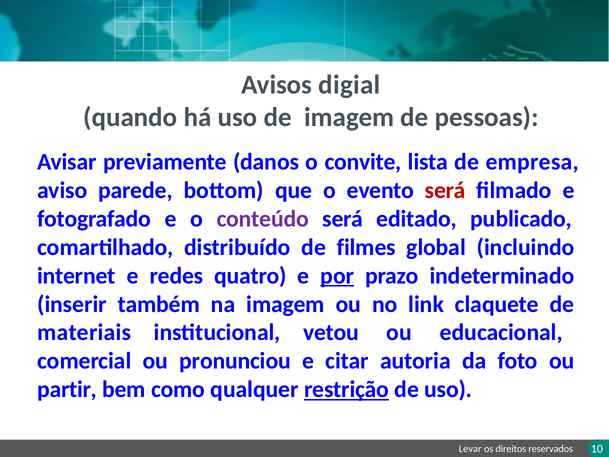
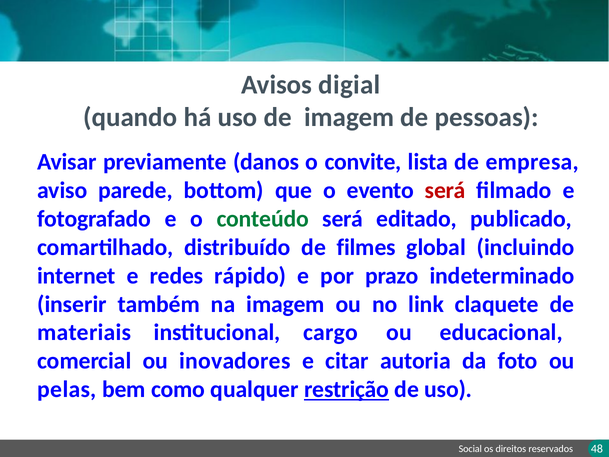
conteúdo colour: purple -> green (263, 219)
quatro: quatro -> rápido (250, 276)
por underline: present -> none (337, 276)
vetou: vetou -> cargo (331, 332)
pronunciou: pronunciou -> inovadores (235, 361)
partir: partir -> pelas (67, 389)
Levar: Levar -> Social (470, 449)
10: 10 -> 48 (597, 449)
